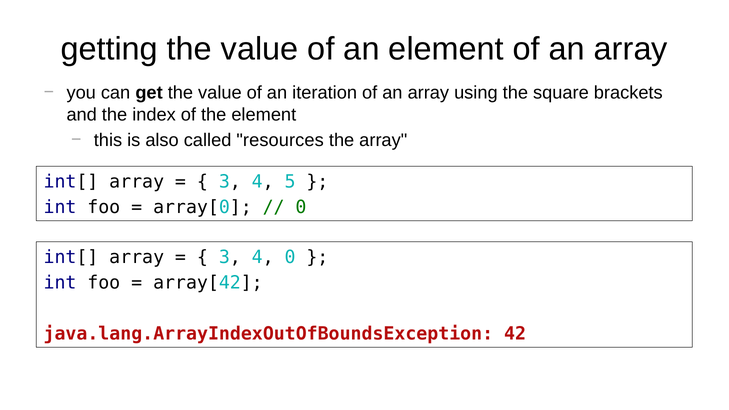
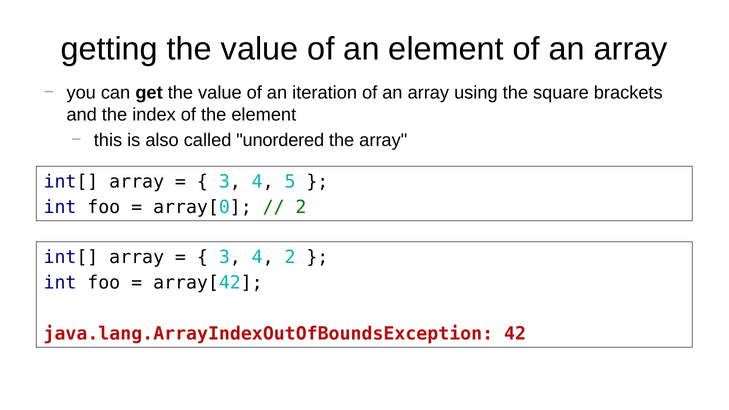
resources: resources -> unordered (280, 140)
0: 0 -> 2 (301, 207)
4 0: 0 -> 2 (290, 257)
